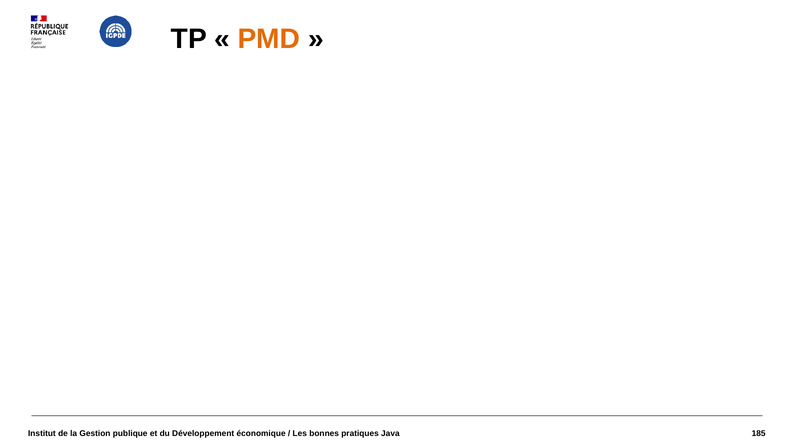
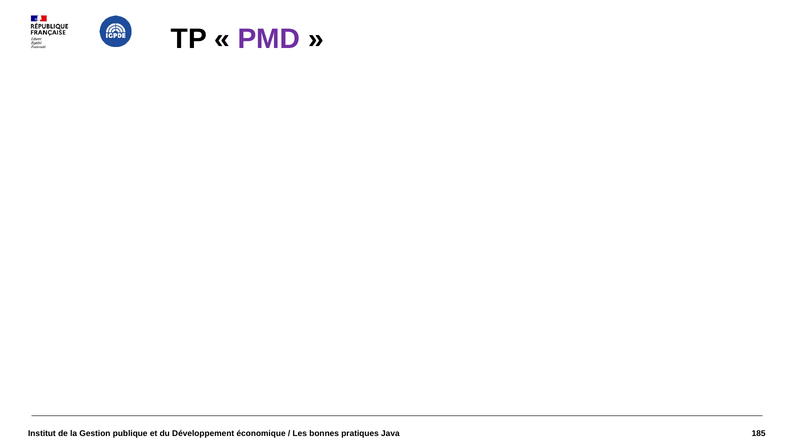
PMD colour: orange -> purple (269, 39)
